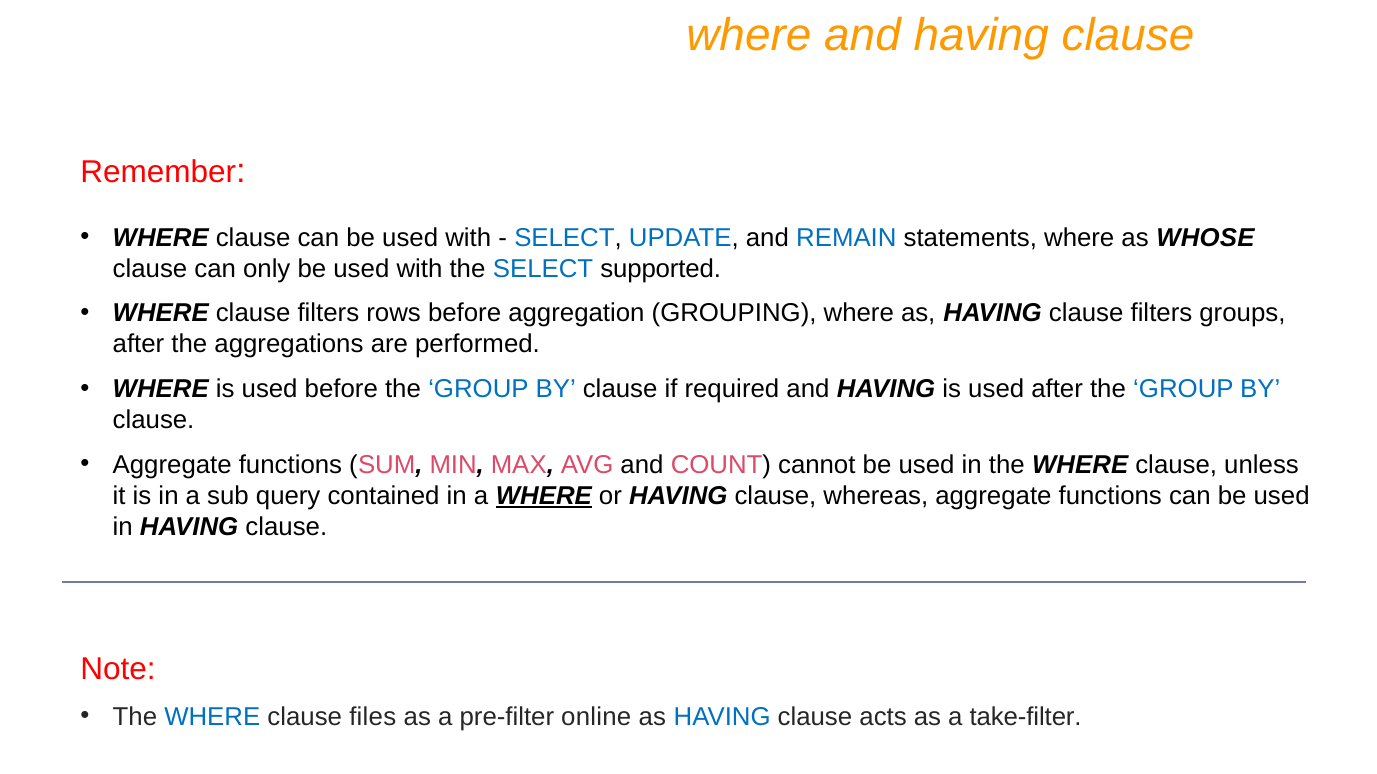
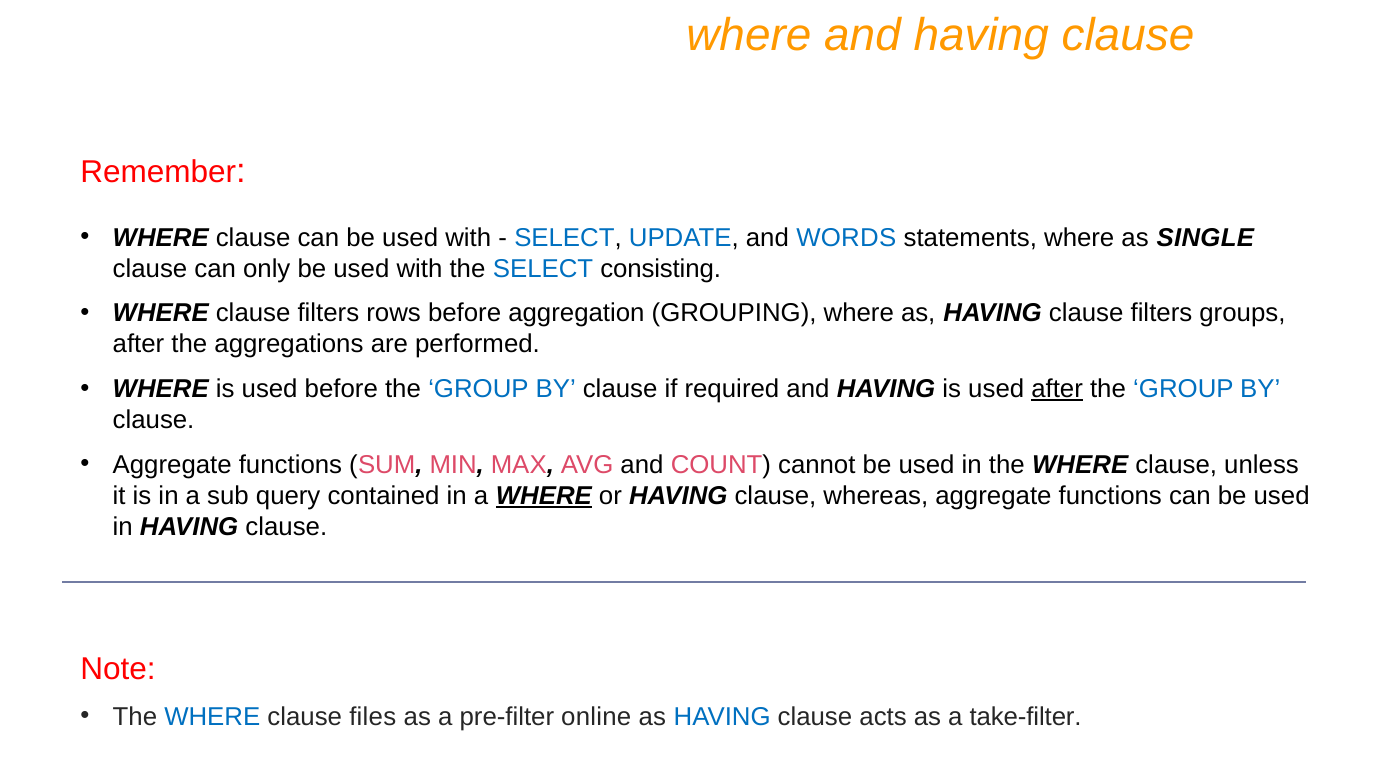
REMAIN: REMAIN -> WORDS (846, 238)
WHOSE: WHOSE -> SINGLE (1205, 238)
supported: supported -> consisting (661, 269)
after underline: none -> present (1057, 389)
